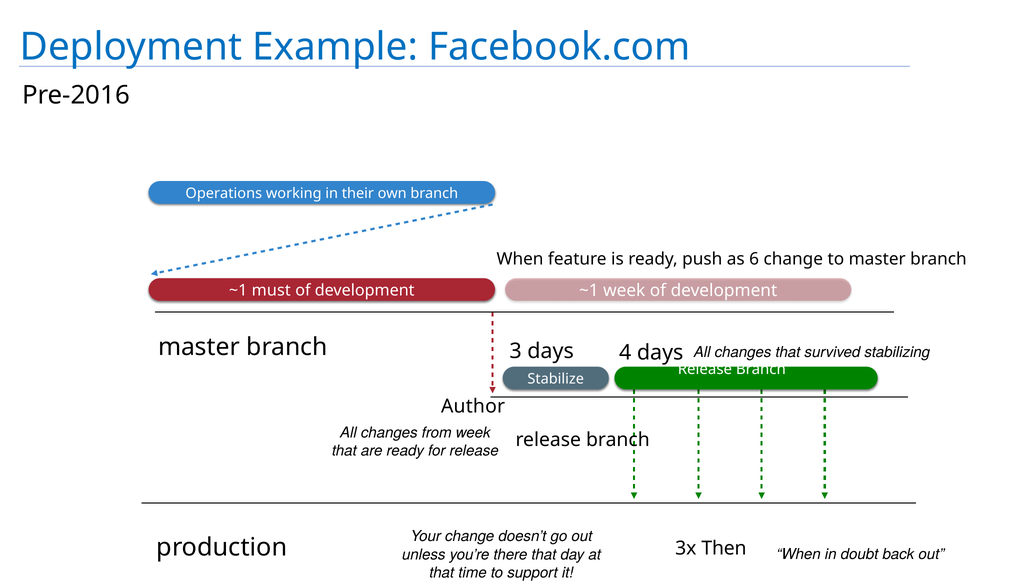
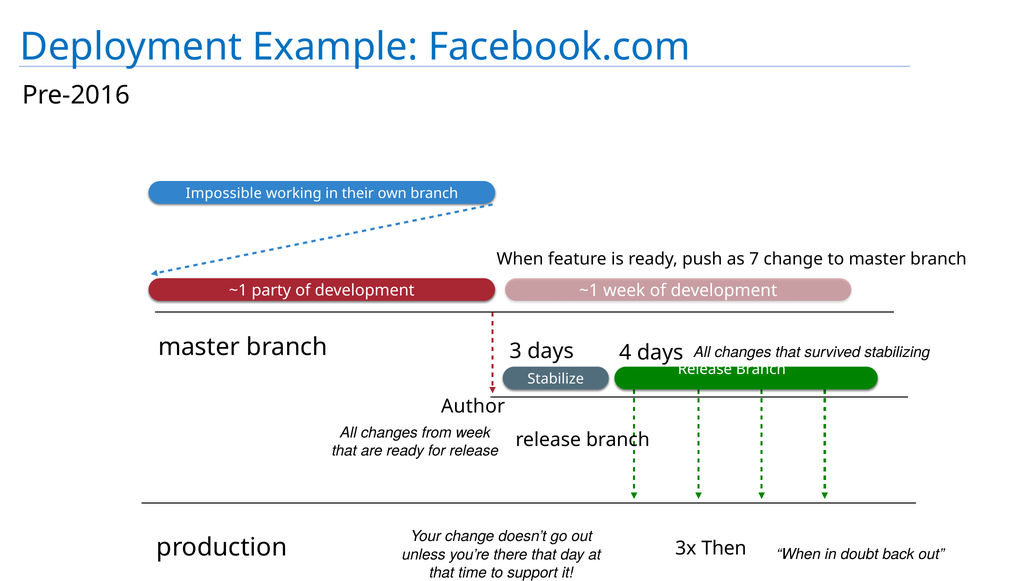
Operations: Operations -> Impossible (224, 193)
6: 6 -> 7 (754, 259)
must: must -> party (271, 291)
